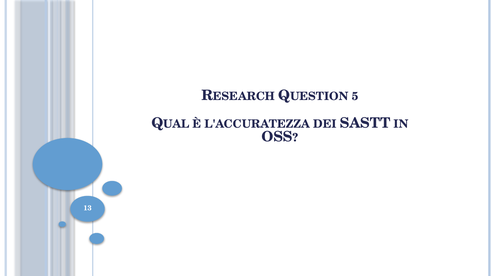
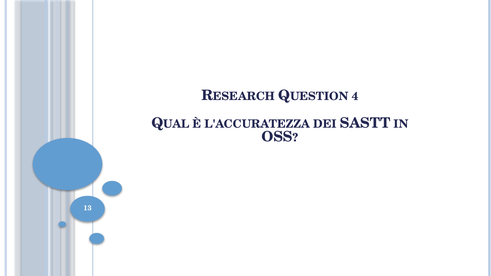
5: 5 -> 4 (355, 97)
